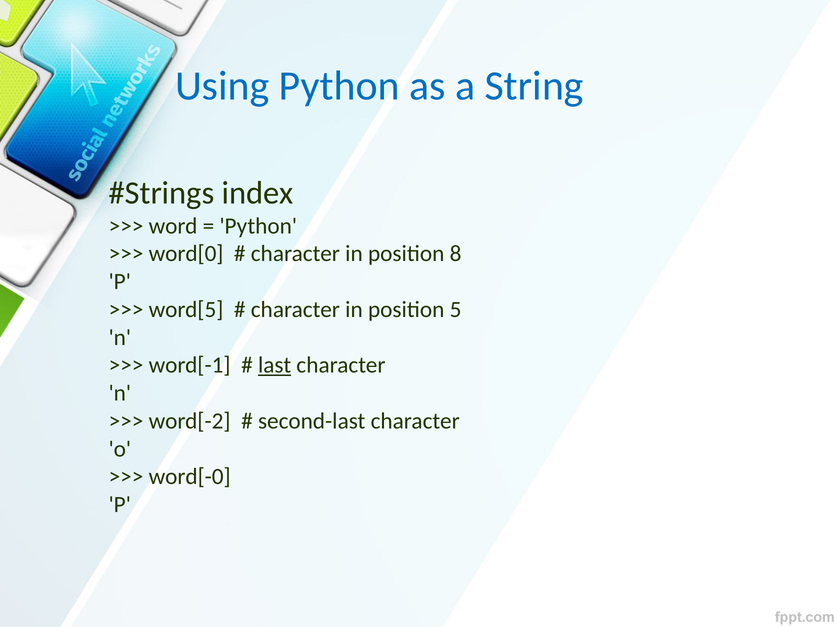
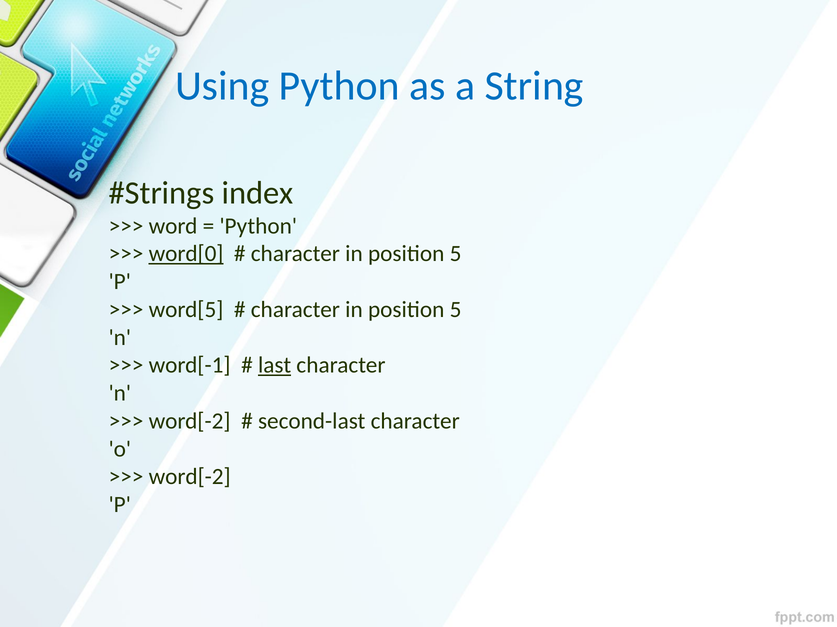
word[0 underline: none -> present (186, 254)
8: 8 -> 5 (456, 254)
word[-0: word[-0 -> word[-2 (190, 477)
